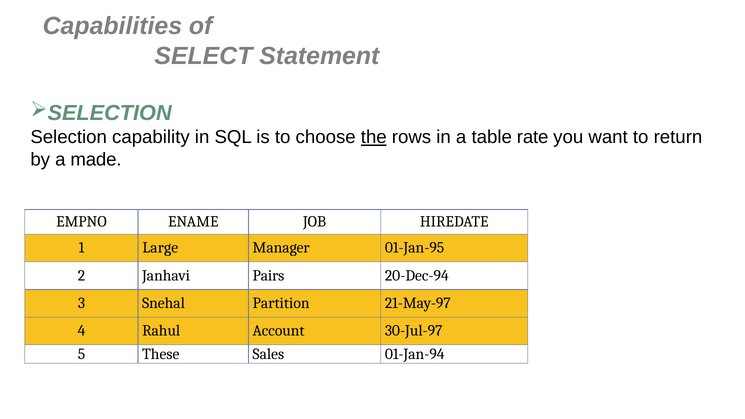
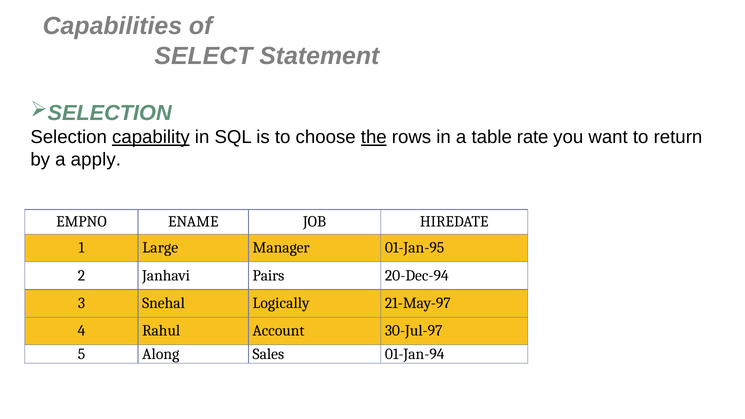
capability underline: none -> present (151, 137)
made: made -> apply (96, 160)
Partition: Partition -> Logically (281, 303)
These: These -> Along (161, 354)
